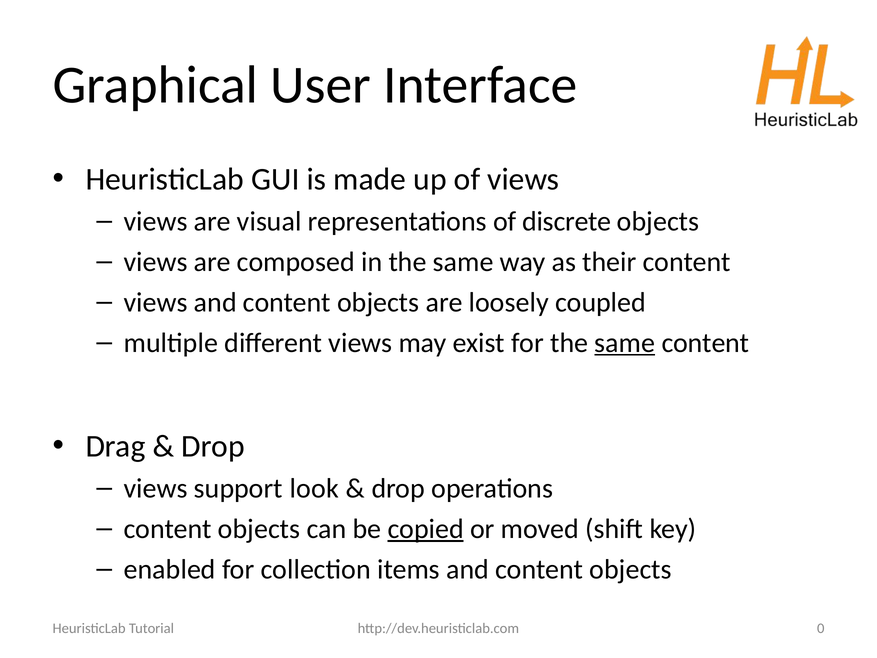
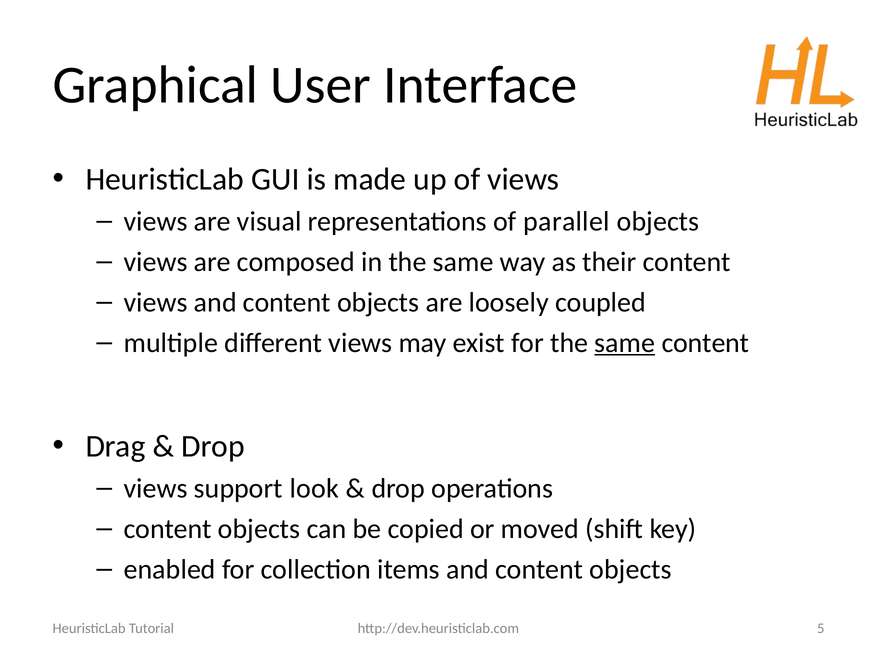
discrete: discrete -> parallel (567, 221)
copied underline: present -> none (426, 529)
0: 0 -> 5 (821, 628)
